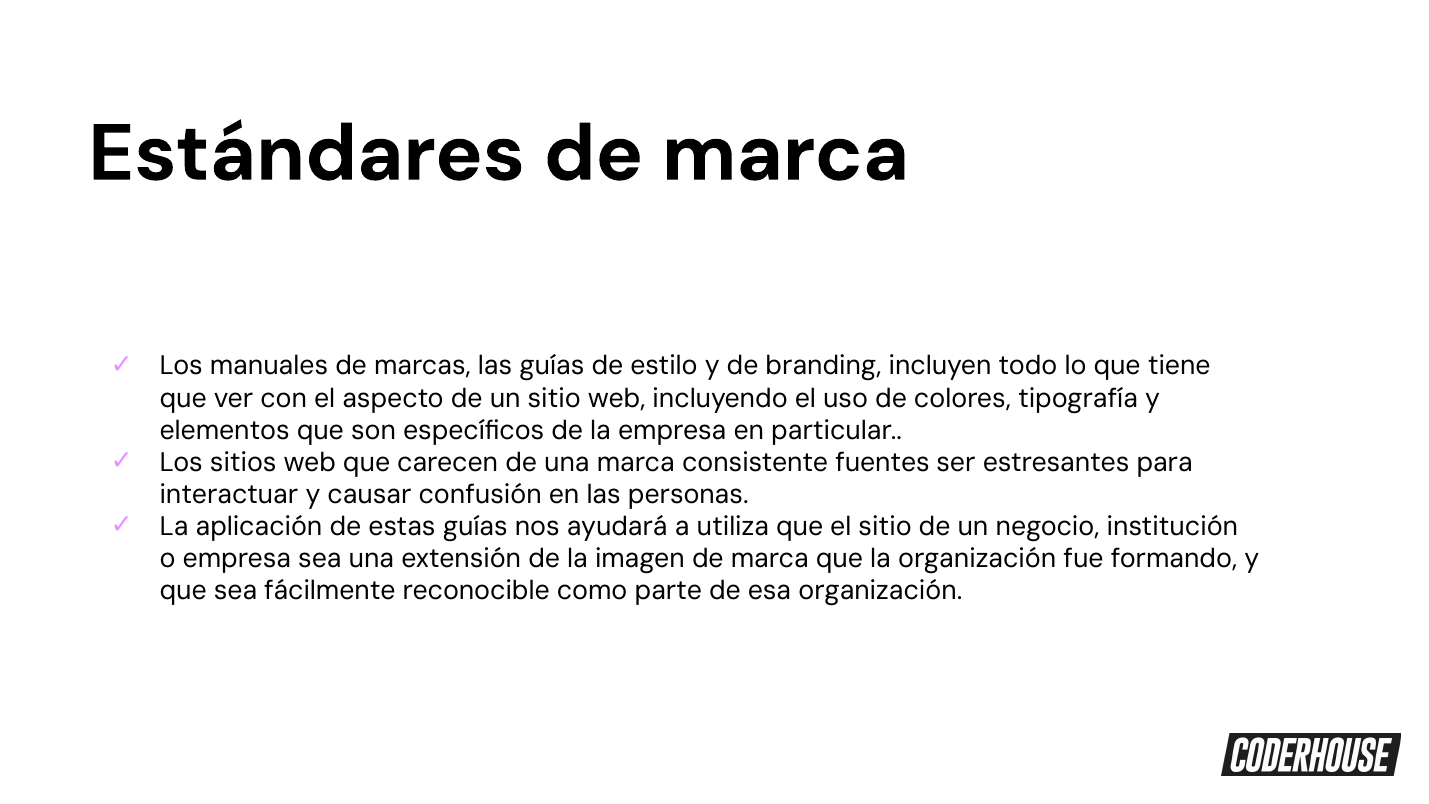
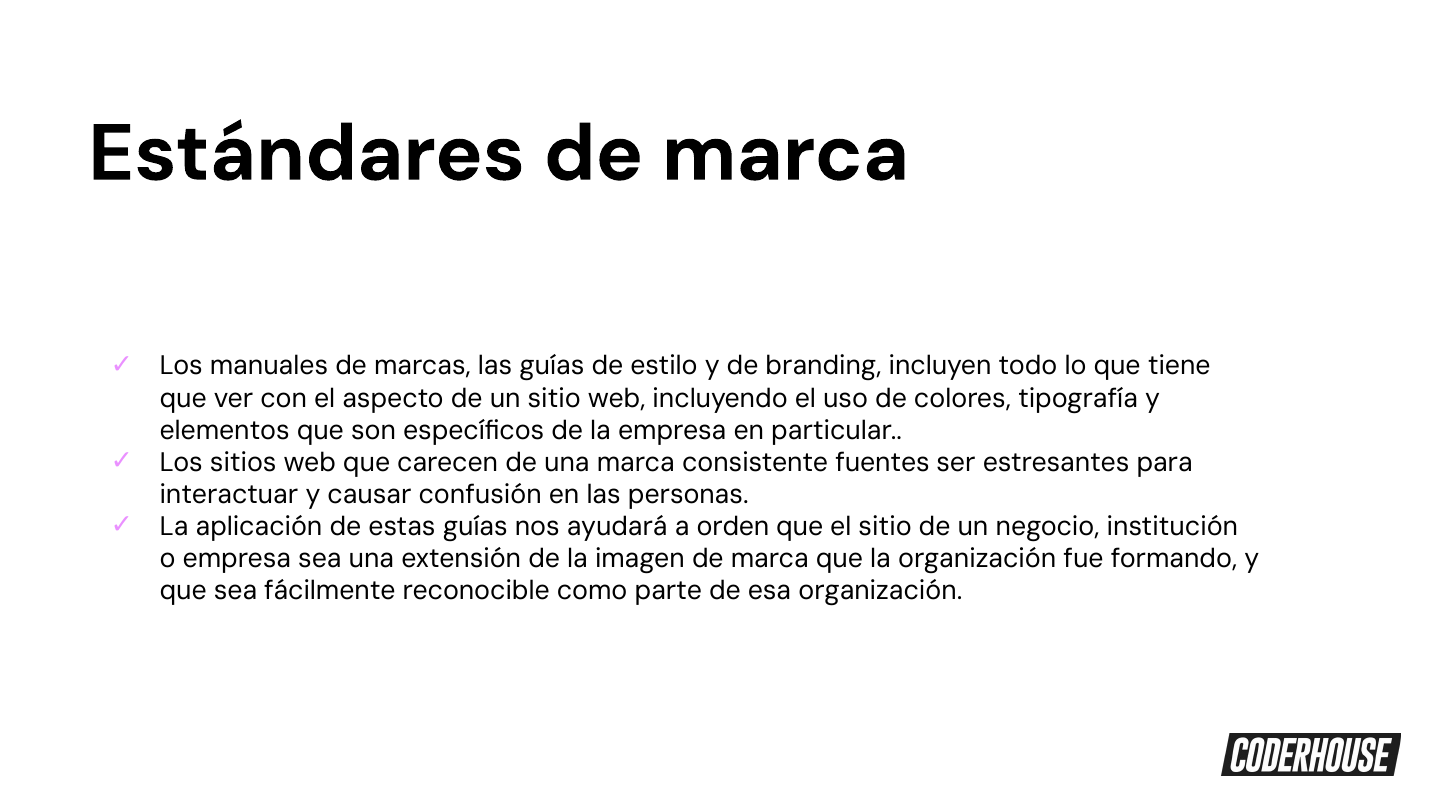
utiliza: utiliza -> orden (733, 527)
